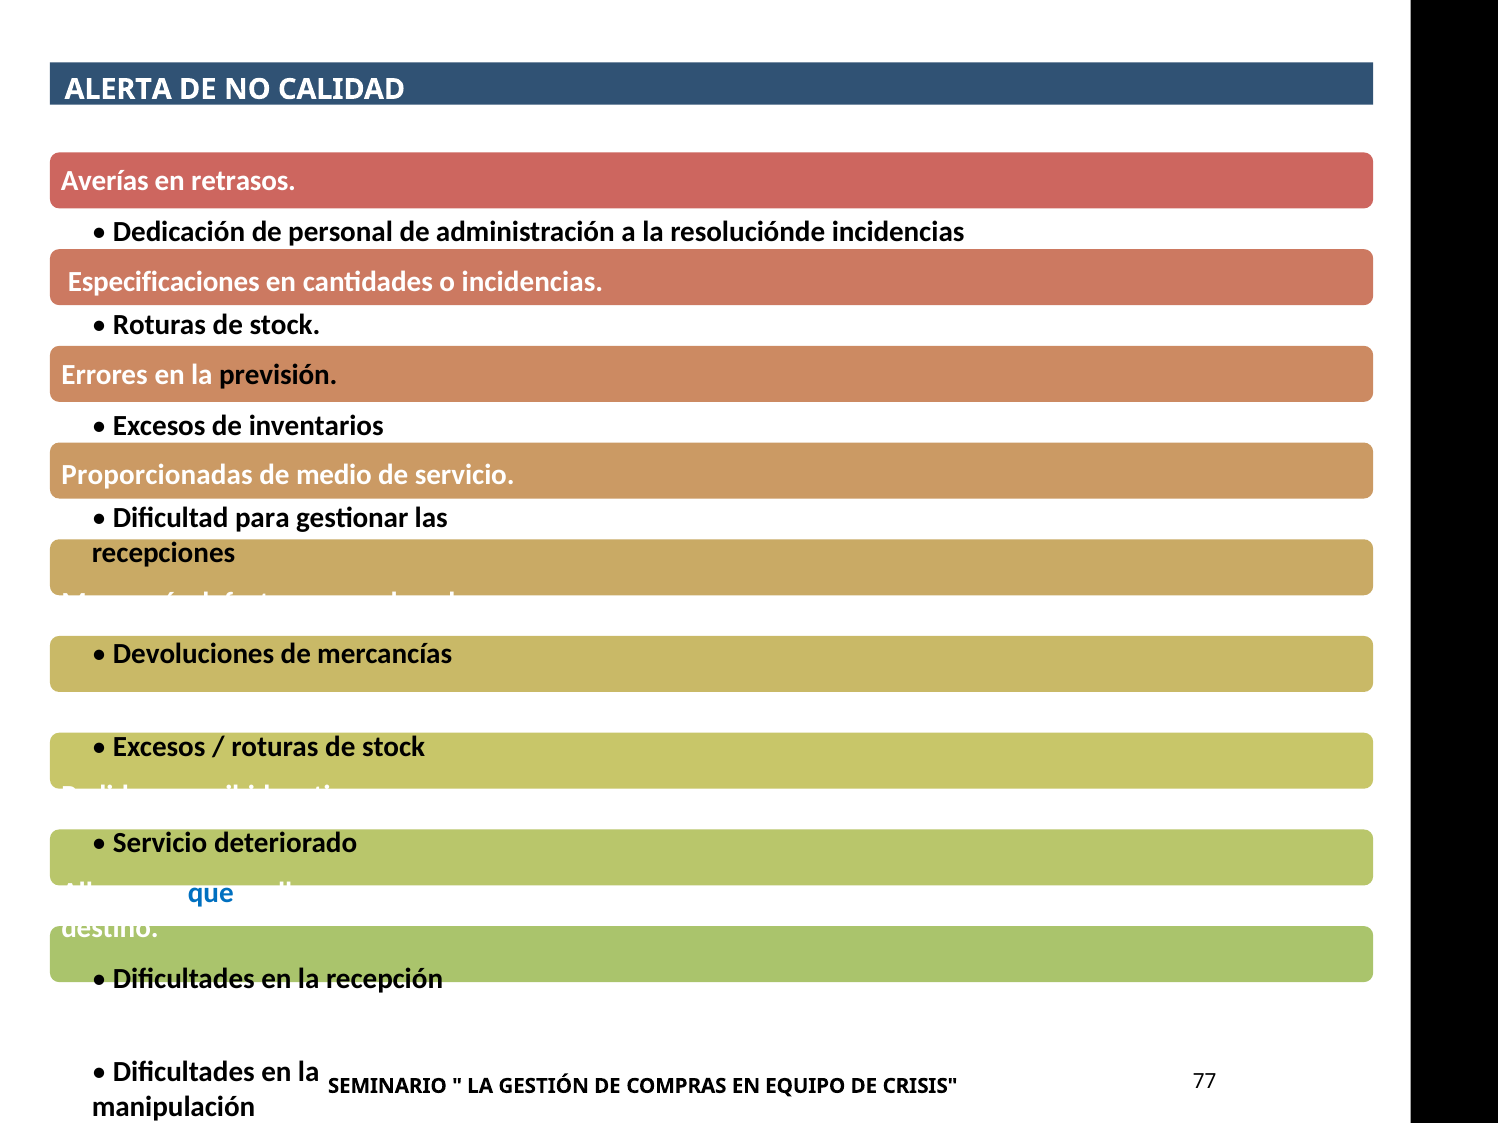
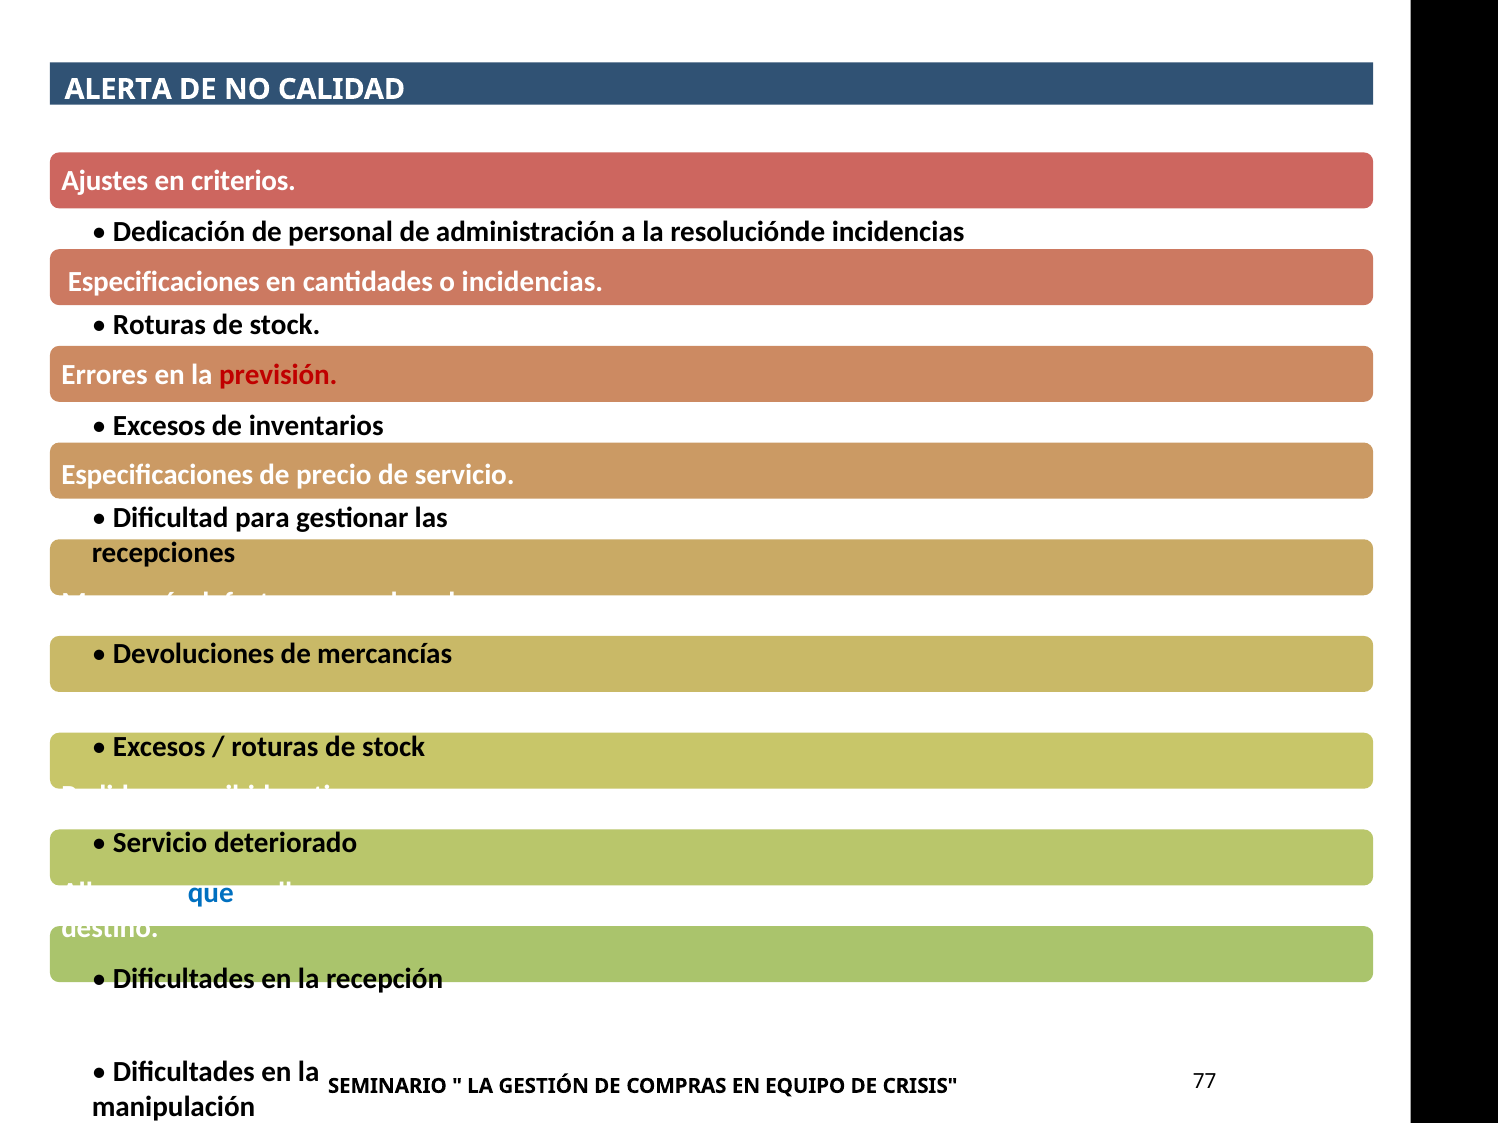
Averías: Averías -> Ajustes (105, 181)
retrasos: retrasos -> criterios (244, 181)
previsión colour: black -> red (278, 375)
Proporcionadas: Proporcionadas -> Especiﬁcaciones (157, 475)
medio: medio -> precio (334, 475)
